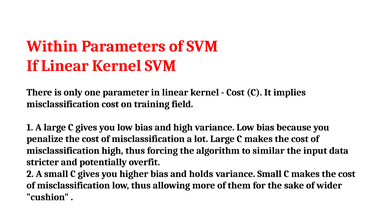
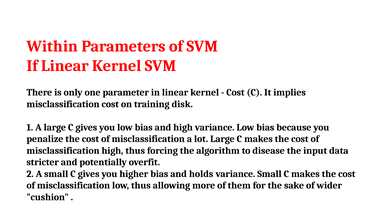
field: field -> disk (182, 104)
similar: similar -> disease (269, 150)
